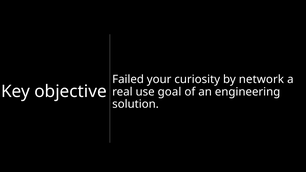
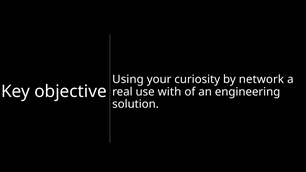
Failed: Failed -> Using (128, 79)
goal: goal -> with (170, 92)
